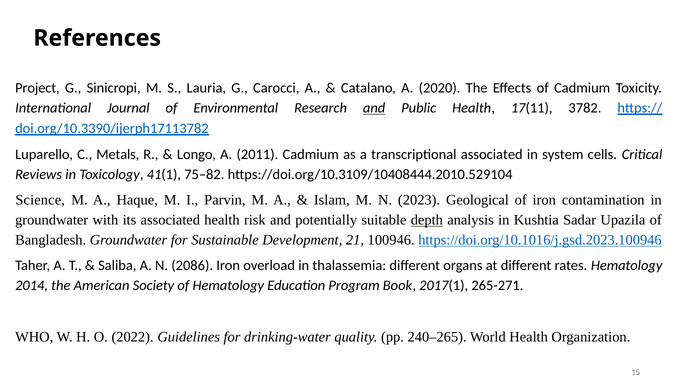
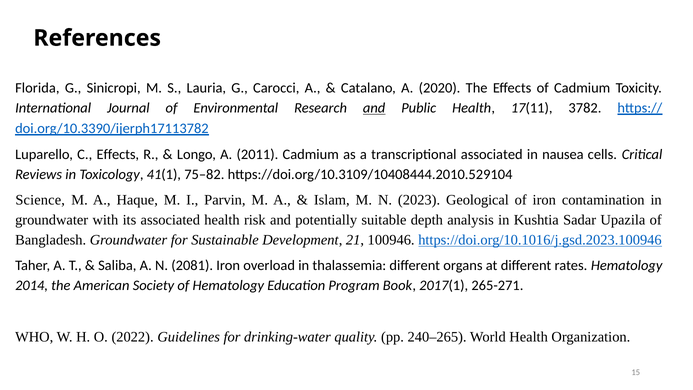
Project: Project -> Florida (37, 88)
C Metals: Metals -> Effects (118, 154)
system: system -> nausea (563, 154)
depth underline: present -> none (427, 220)
2086: 2086 -> 2081 (192, 266)
